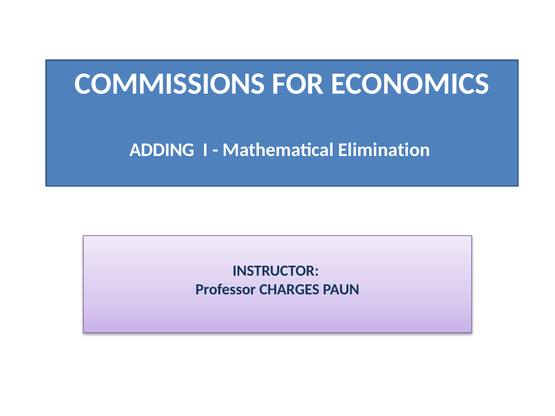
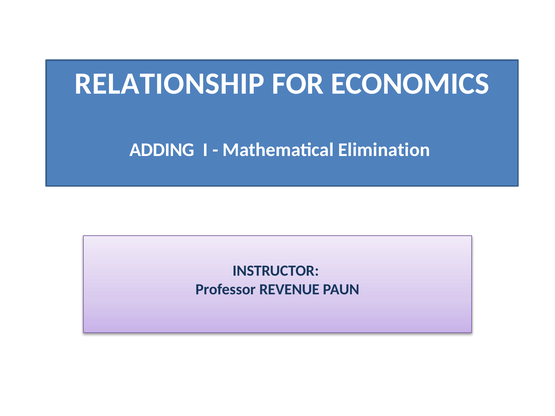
COMMISSIONS: COMMISSIONS -> RELATIONSHIP (170, 84)
CHARGES: CHARGES -> REVENUE (289, 290)
